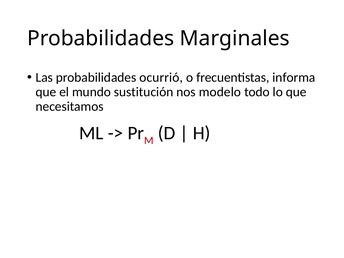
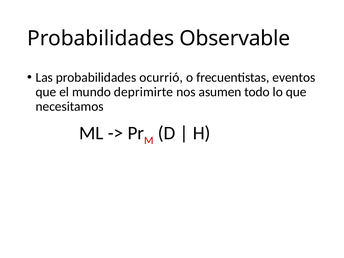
Marginales: Marginales -> Observable (235, 39)
informa: informa -> eventos (294, 78)
sustitución: sustitución -> deprimirte (144, 92)
modelo: modelo -> asumen (220, 92)
